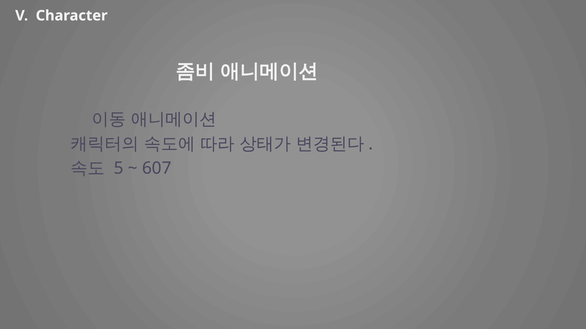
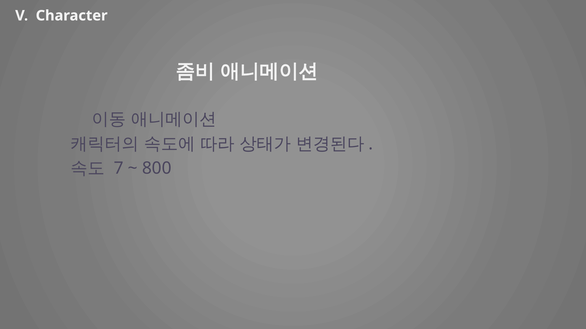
5: 5 -> 7 (119, 169)
607: 607 -> 800 (157, 169)
